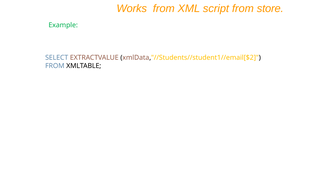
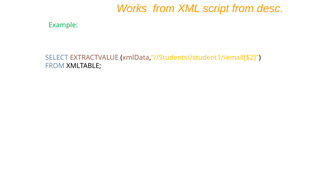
store: store -> desc (270, 9)
